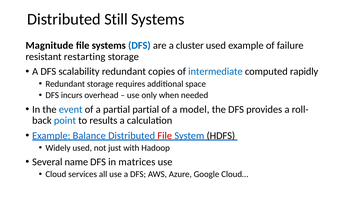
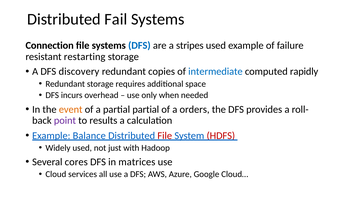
Still: Still -> Fail (116, 19)
Magnitude: Magnitude -> Connection (50, 45)
cluster: cluster -> stripes (190, 45)
scalability: scalability -> discovery (79, 71)
event colour: blue -> orange (71, 109)
model: model -> orders (195, 109)
point colour: blue -> purple (65, 120)
HDFS colour: black -> red (221, 135)
name: name -> cores (76, 162)
